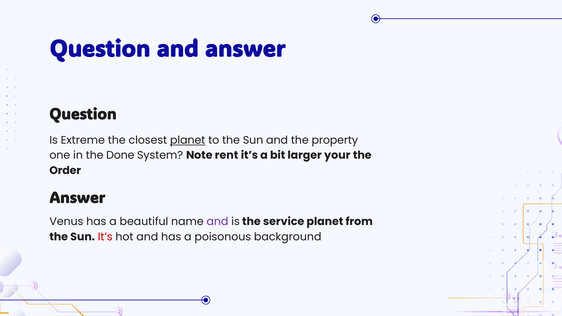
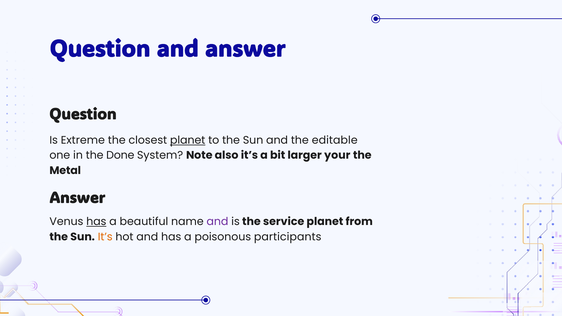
property: property -> editable (335, 140)
rent: rent -> also (227, 155)
Order: Order -> Metal (65, 171)
has underline: none -> present (96, 222)
It’s colour: red -> orange (105, 237)
background: background -> participants (288, 237)
